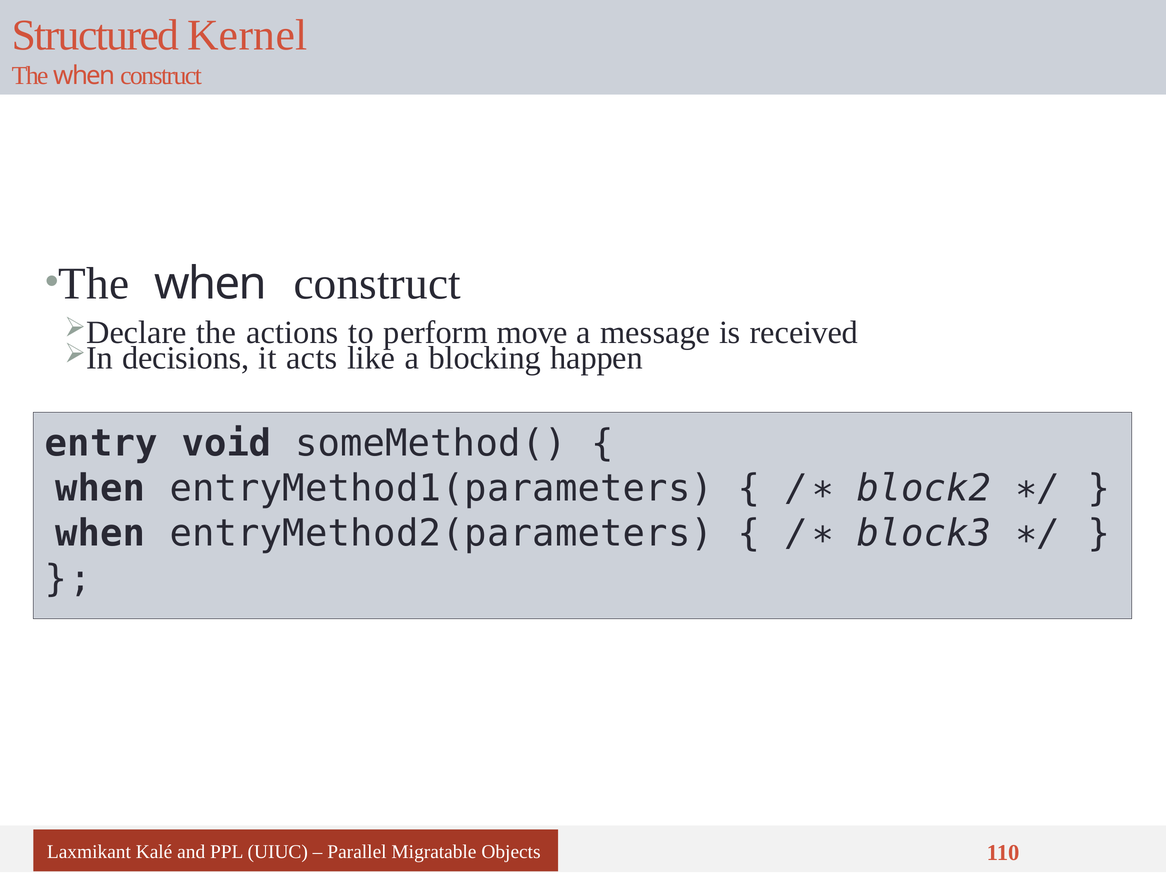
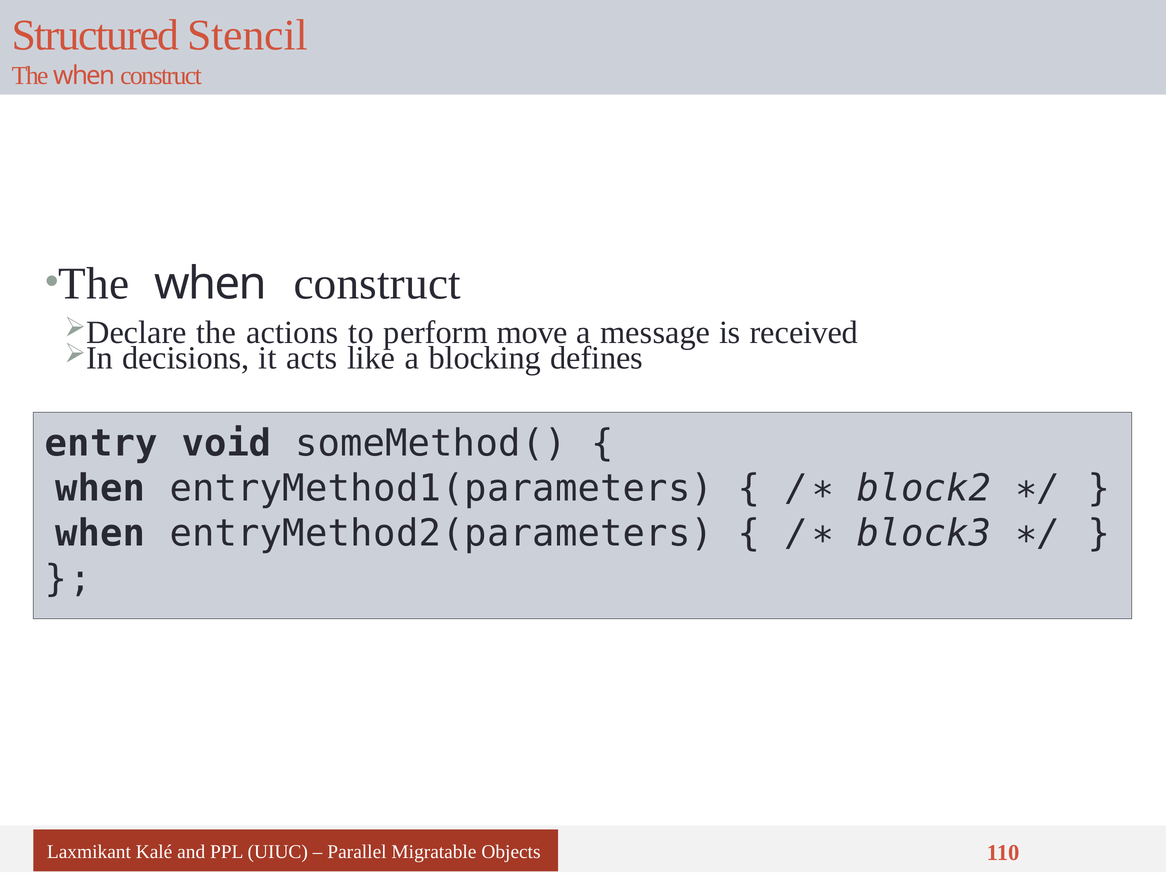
Kernel: Kernel -> Stencil (247, 35)
happen: happen -> defines (597, 358)
